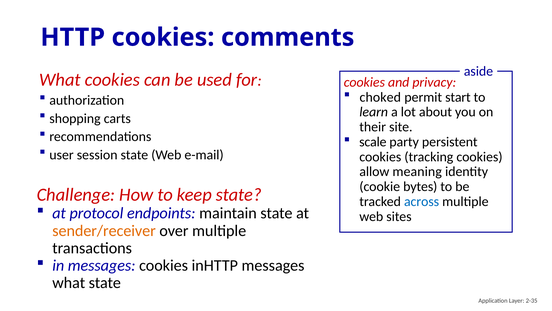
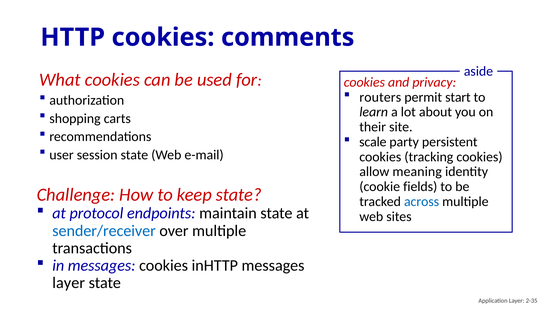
choked: choked -> routers (380, 97)
bytes: bytes -> fields (420, 186)
sender/receiver colour: orange -> blue (104, 230)
what: what -> layer (69, 283)
